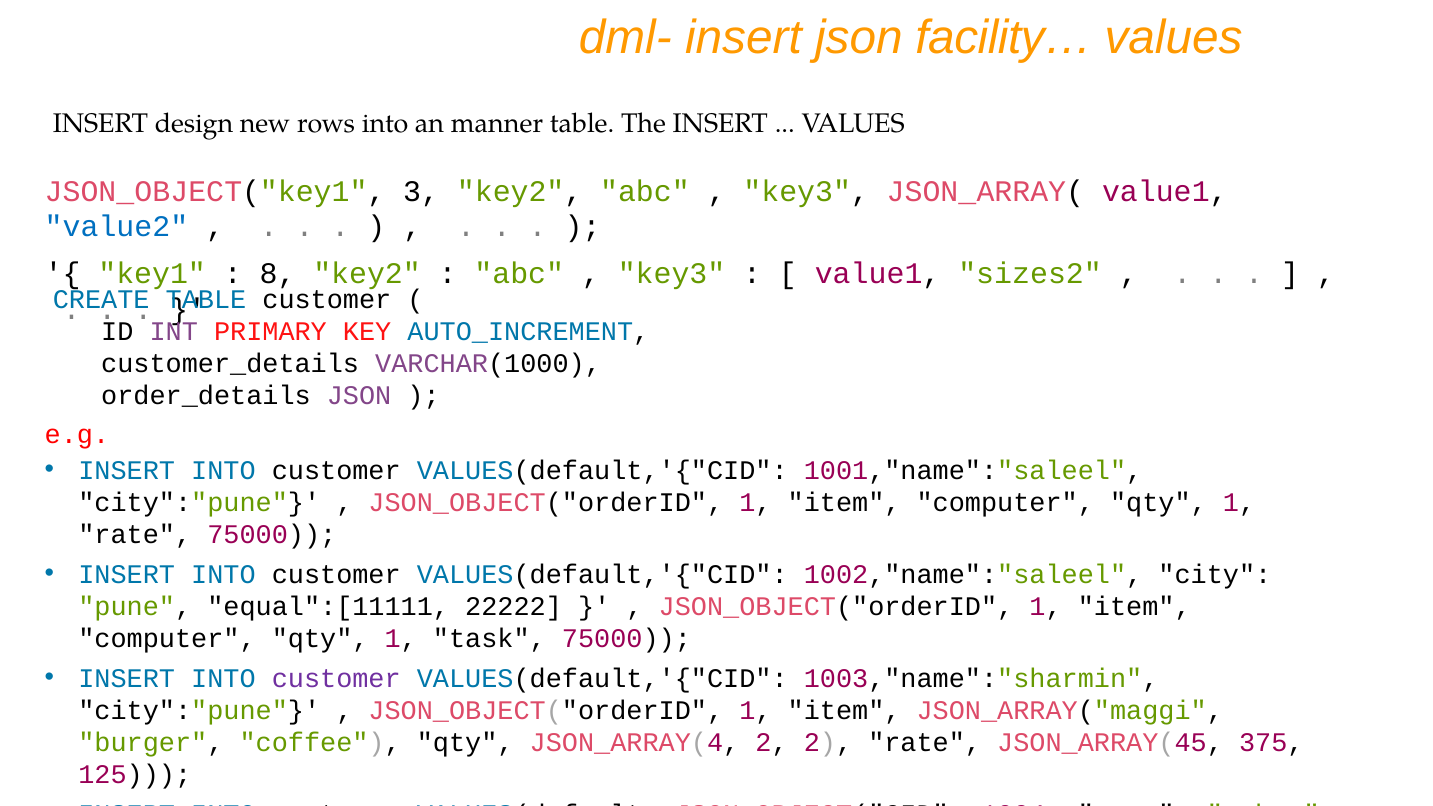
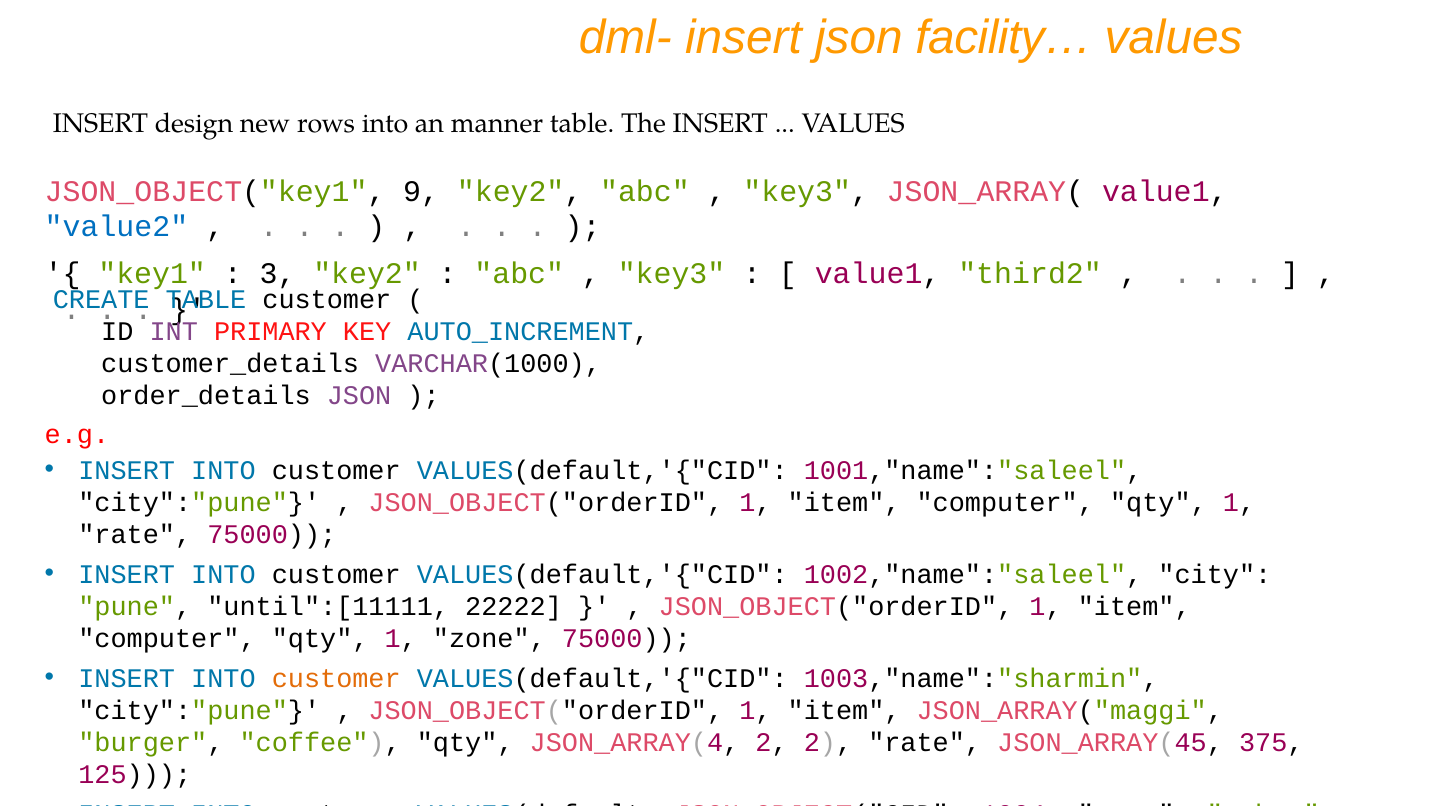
3: 3 -> 9 (421, 191)
8: 8 -> 3 (278, 274)
sizes2: sizes2 -> third2 (1030, 274)
equal":[11111: equal":[11111 -> until":[11111 (328, 607)
task: task -> zone (489, 639)
customer colour: purple -> orange (336, 678)
